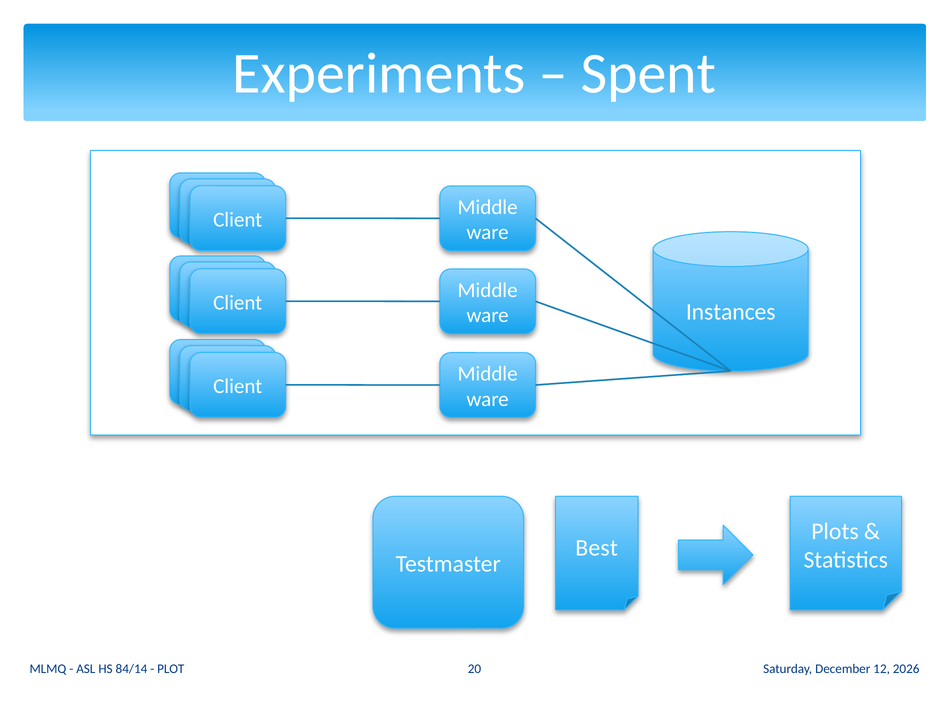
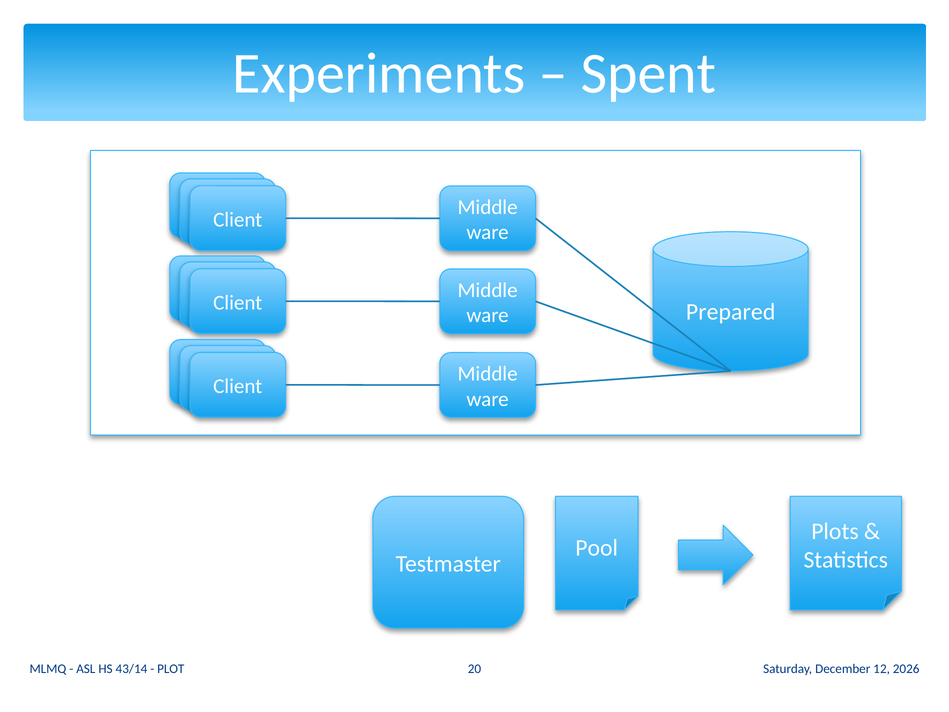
Instances: Instances -> Prepared (731, 312)
Best: Best -> Pool (597, 548)
84/14: 84/14 -> 43/14 (131, 668)
